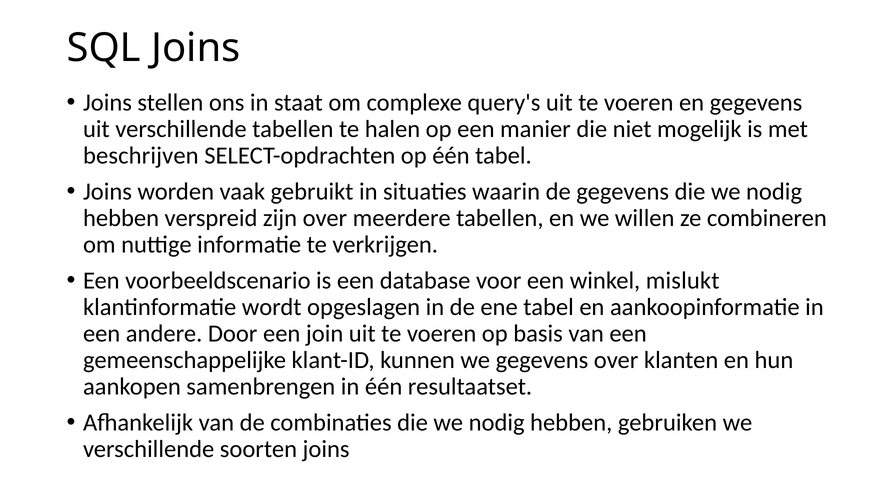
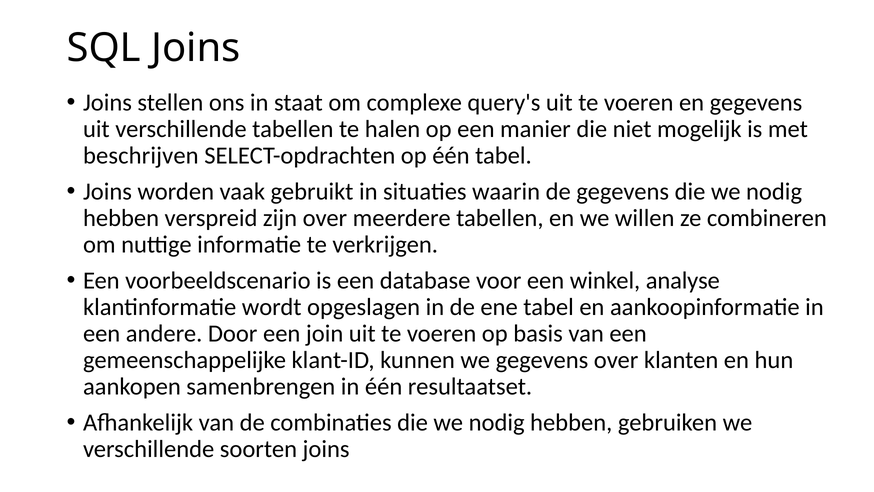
mislukt: mislukt -> analyse (683, 280)
